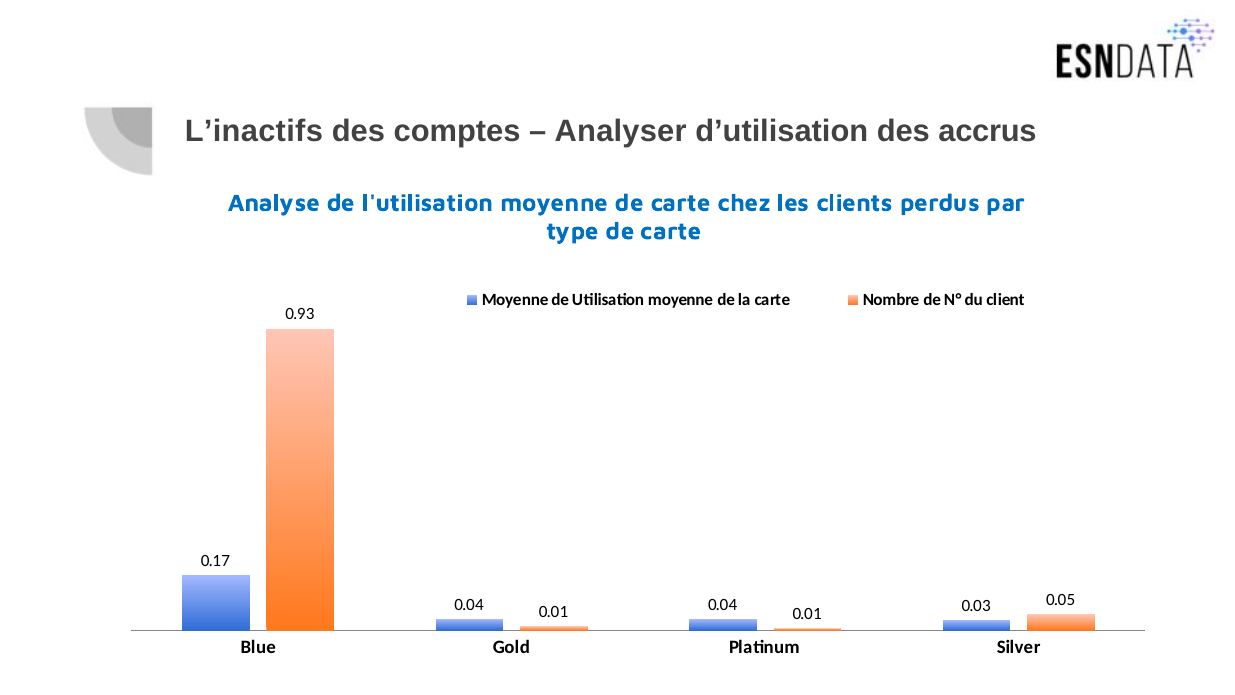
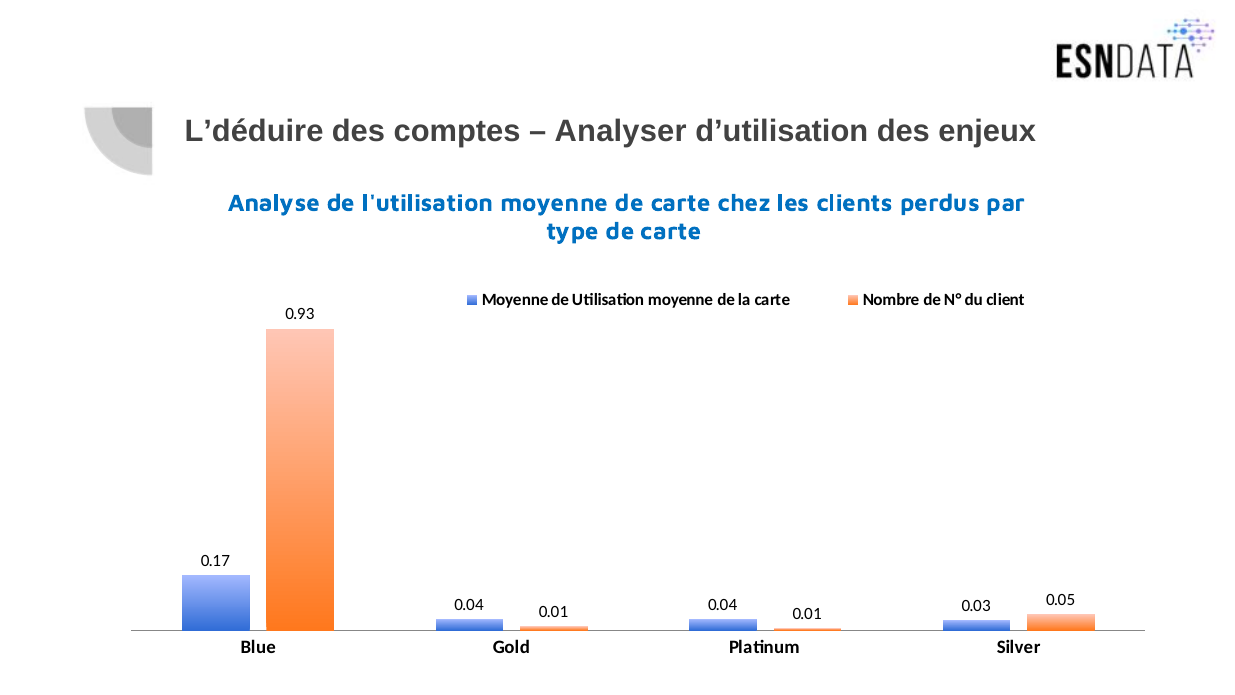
L’inactifs: L’inactifs -> L’déduire (254, 131)
accrus: accrus -> enjeux (987, 131)
